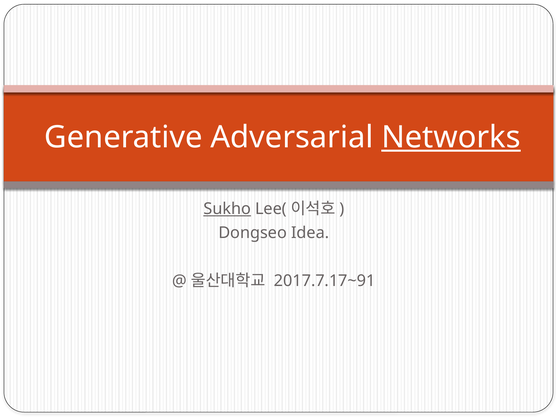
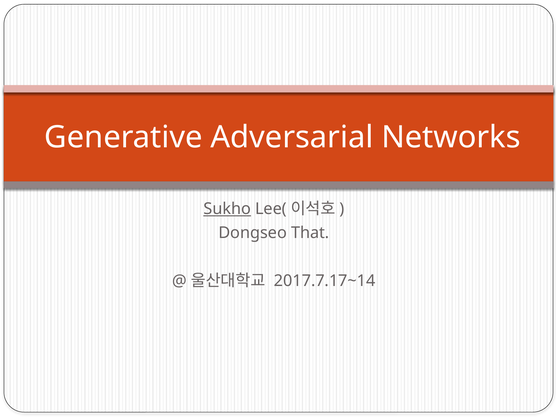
Networks underline: present -> none (451, 137)
Idea: Idea -> That (310, 233)
2017.7.17~91: 2017.7.17~91 -> 2017.7.17~14 (325, 281)
